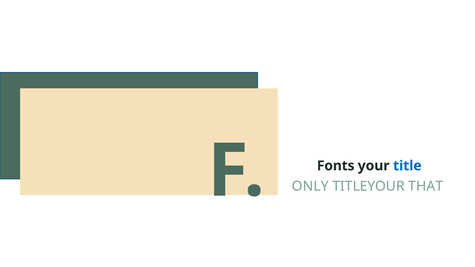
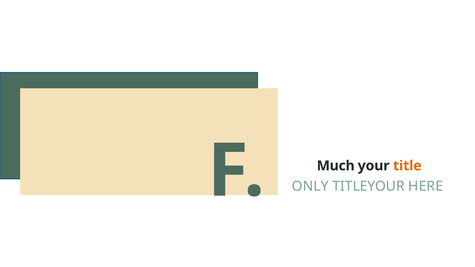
THAT: THAT -> HERE (426, 186)
Fonts: Fonts -> Much (336, 166)
title colour: blue -> orange (407, 166)
